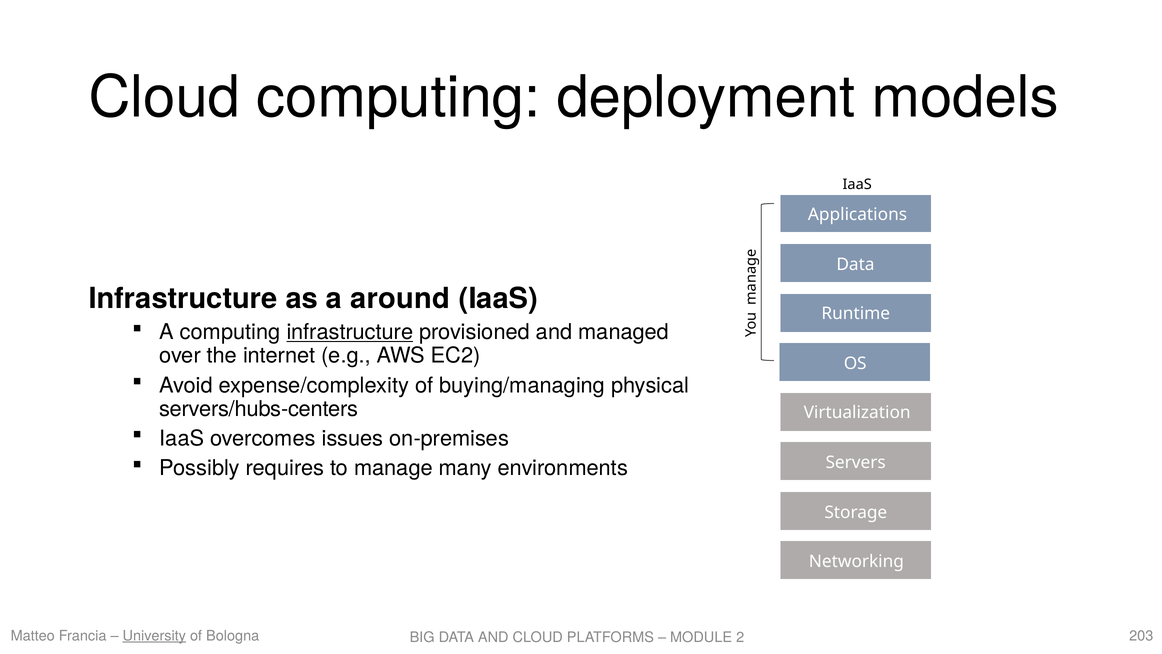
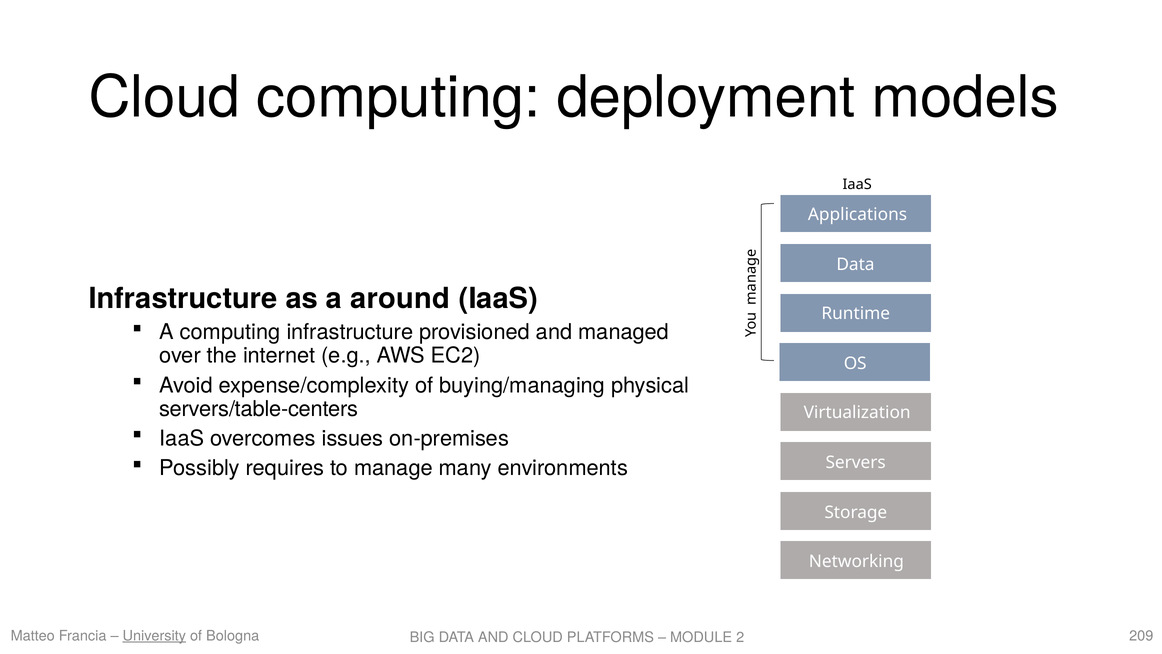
infrastructure underline: present -> none (350, 332)
servers/hubs-centers: servers/hubs-centers -> servers/table-centers (259, 409)
203: 203 -> 209 (1141, 636)
